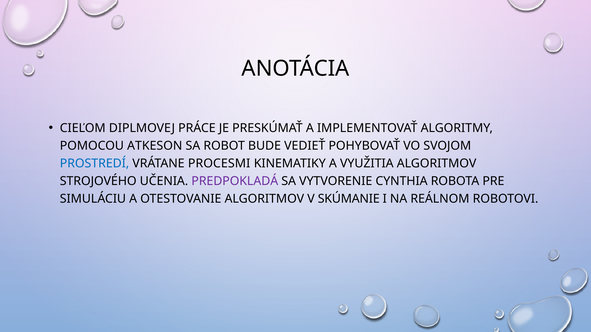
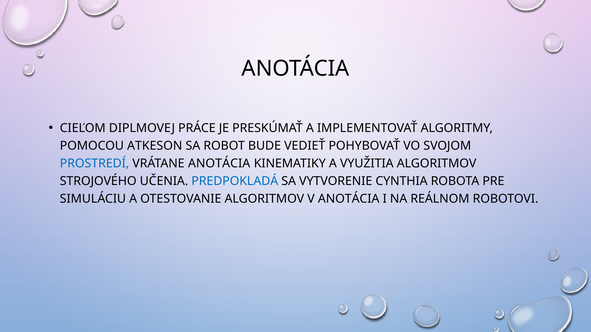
VRÁTANE PROCESMI: PROCESMI -> ANOTÁCIA (219, 164)
PREDPOKLADÁ colour: purple -> blue (235, 181)
V SKÚMANIE: SKÚMANIE -> ANOTÁCIA (349, 199)
